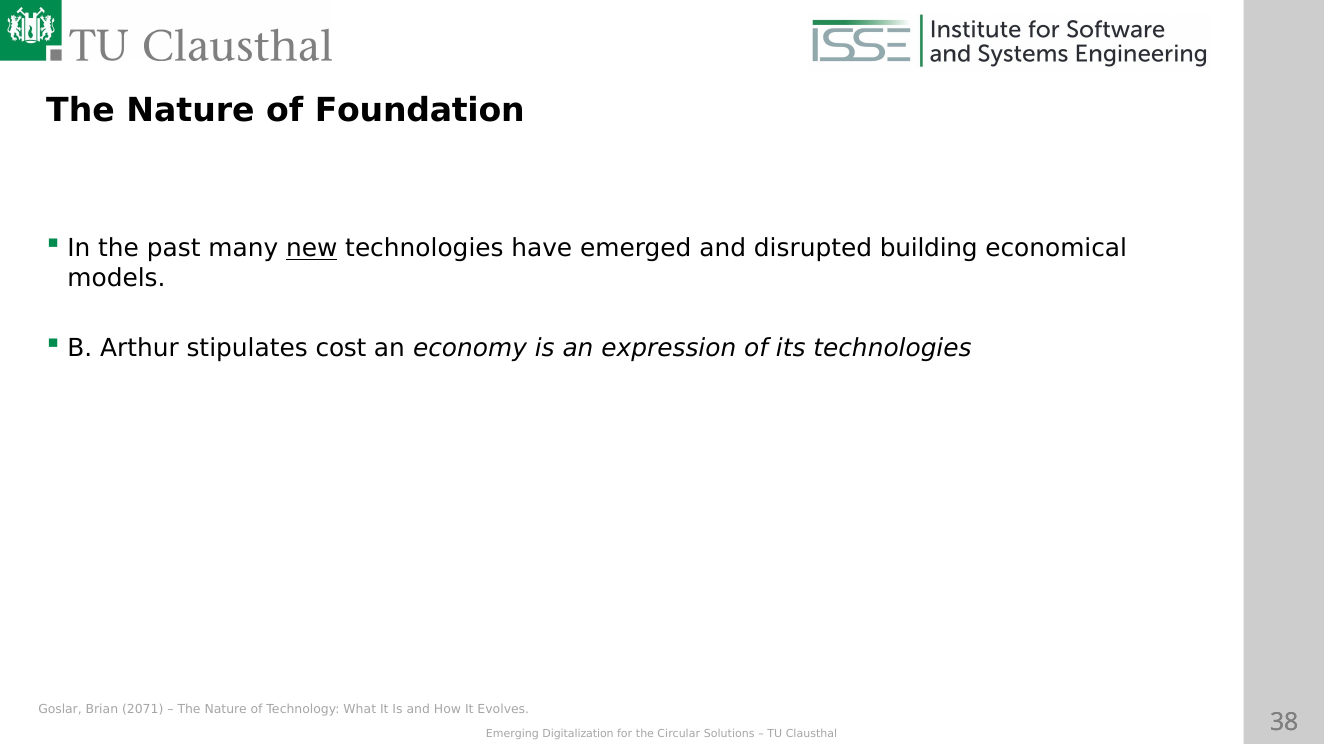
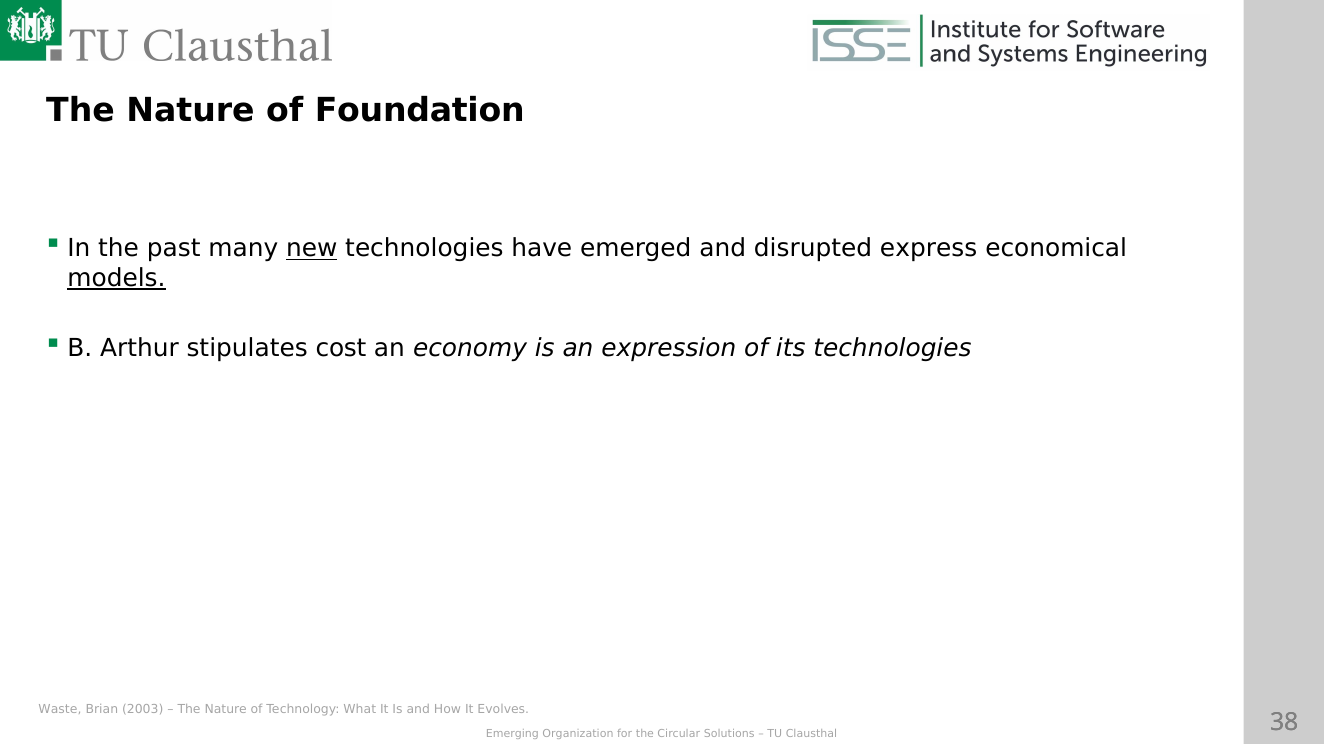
building: building -> express (929, 249)
models underline: none -> present (116, 279)
Goslar: Goslar -> Waste (60, 710)
2071: 2071 -> 2003 (143, 710)
Digitalization: Digitalization -> Organization (578, 734)
